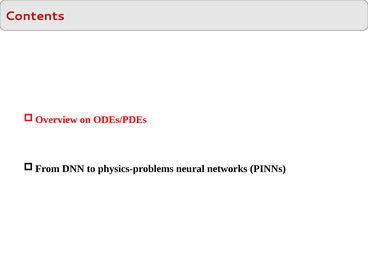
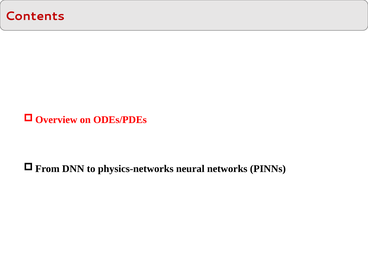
physics-problems: physics-problems -> physics-networks (136, 169)
